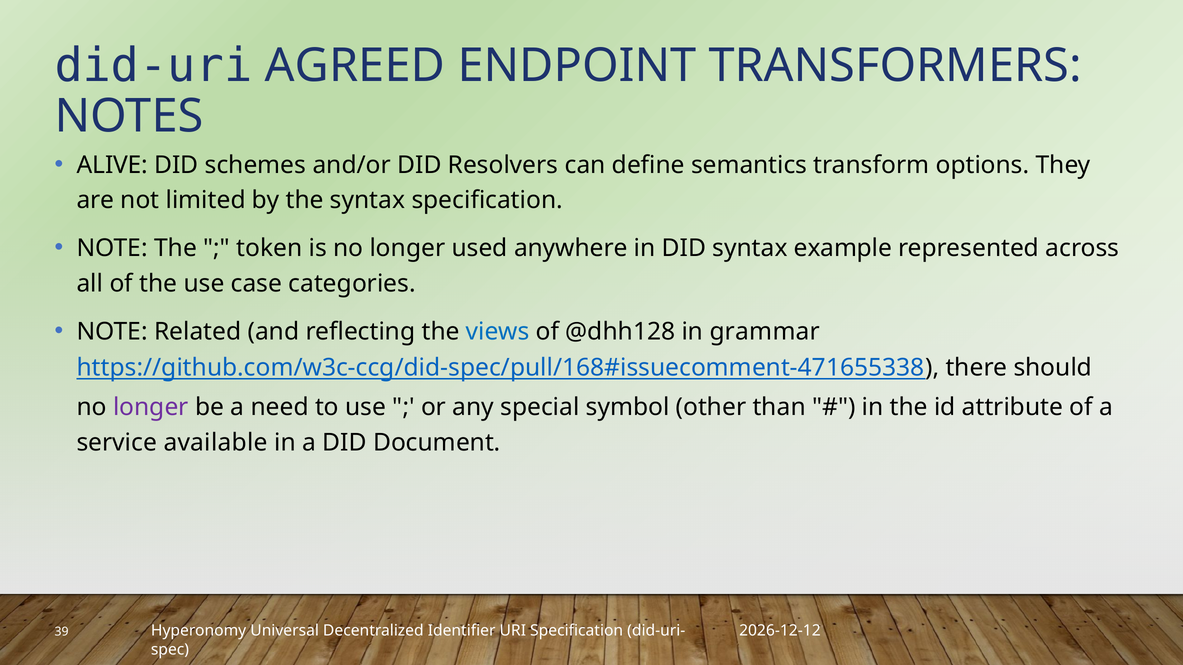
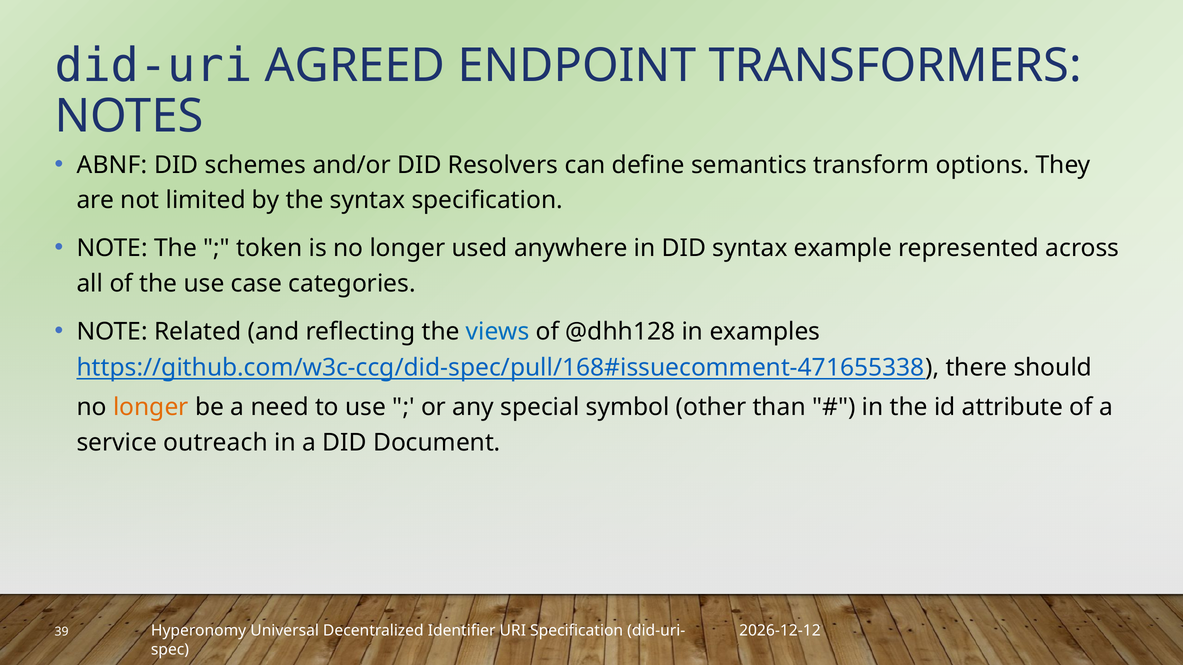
ALIVE: ALIVE -> ABNF (112, 165)
grammar: grammar -> examples (765, 332)
longer colour: purple -> orange (151, 407)
available: available -> outreach (216, 443)
